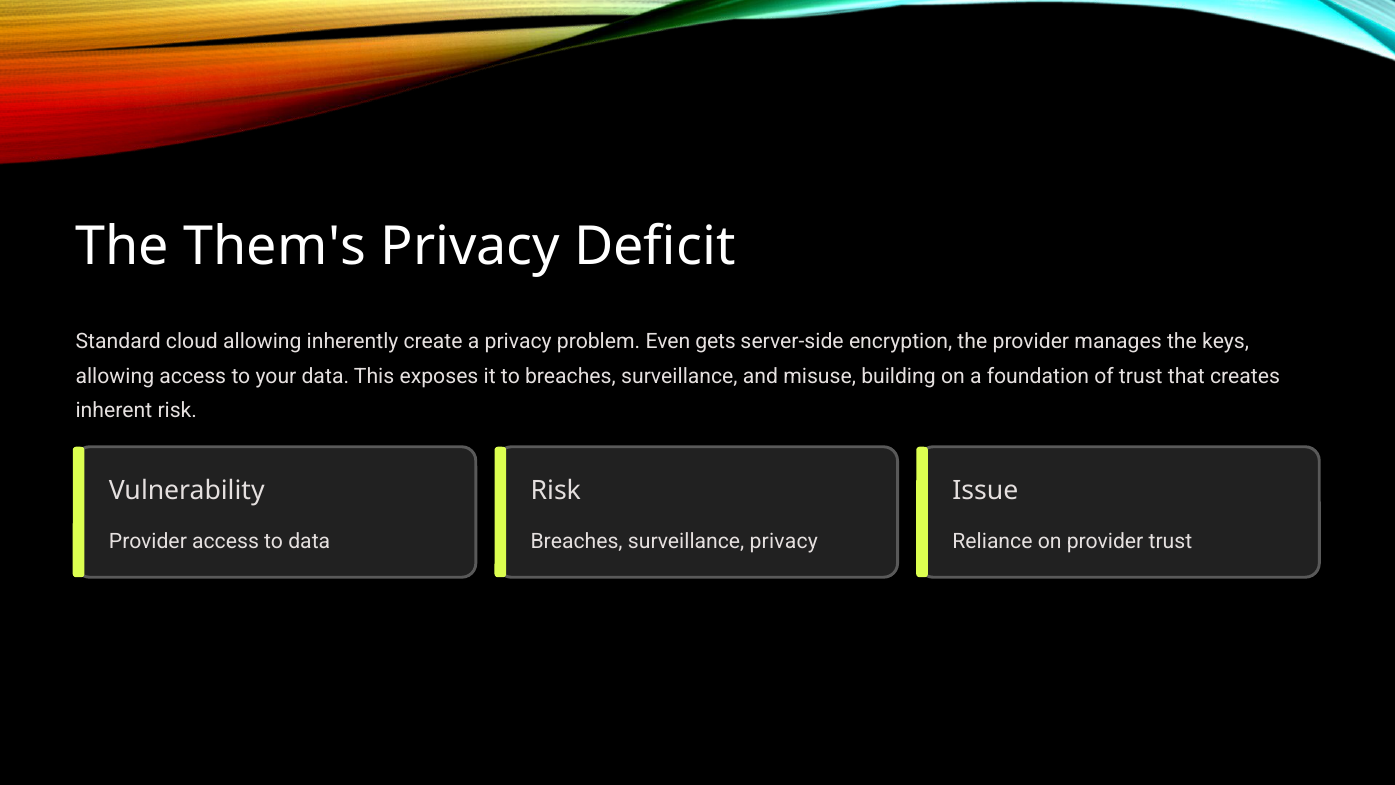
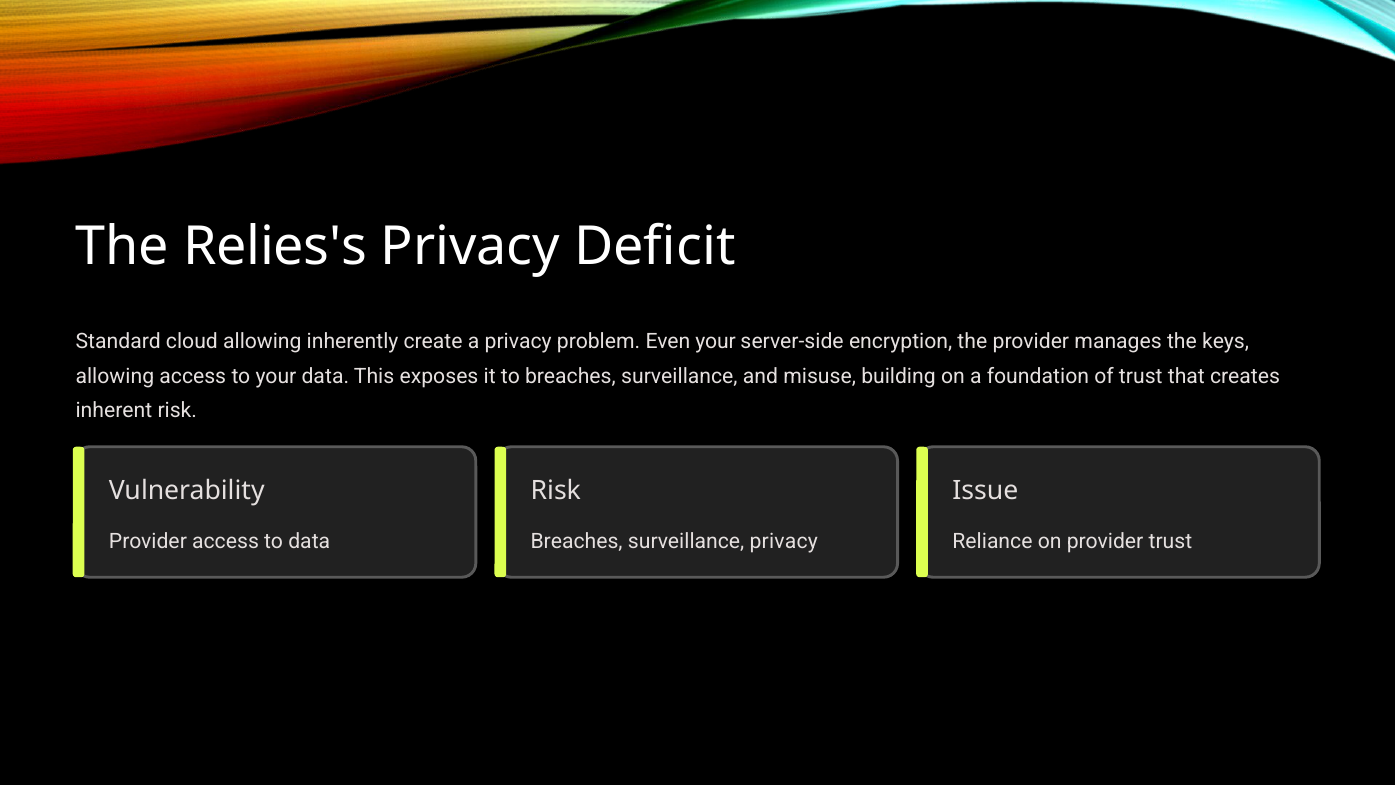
Them's: Them's -> Relies's (275, 246)
Even gets: gets -> your (716, 342)
